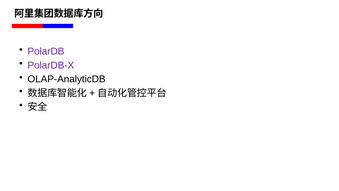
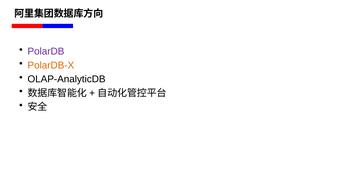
PolarDB-X colour: purple -> orange (51, 65)
